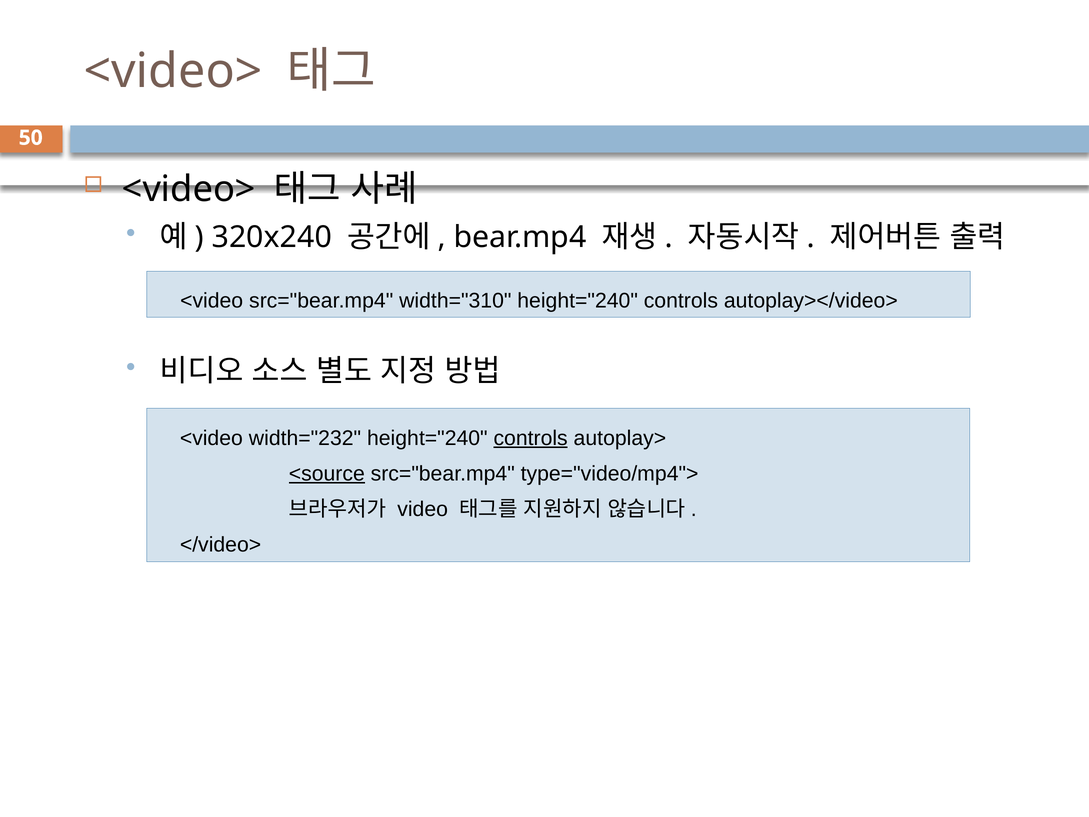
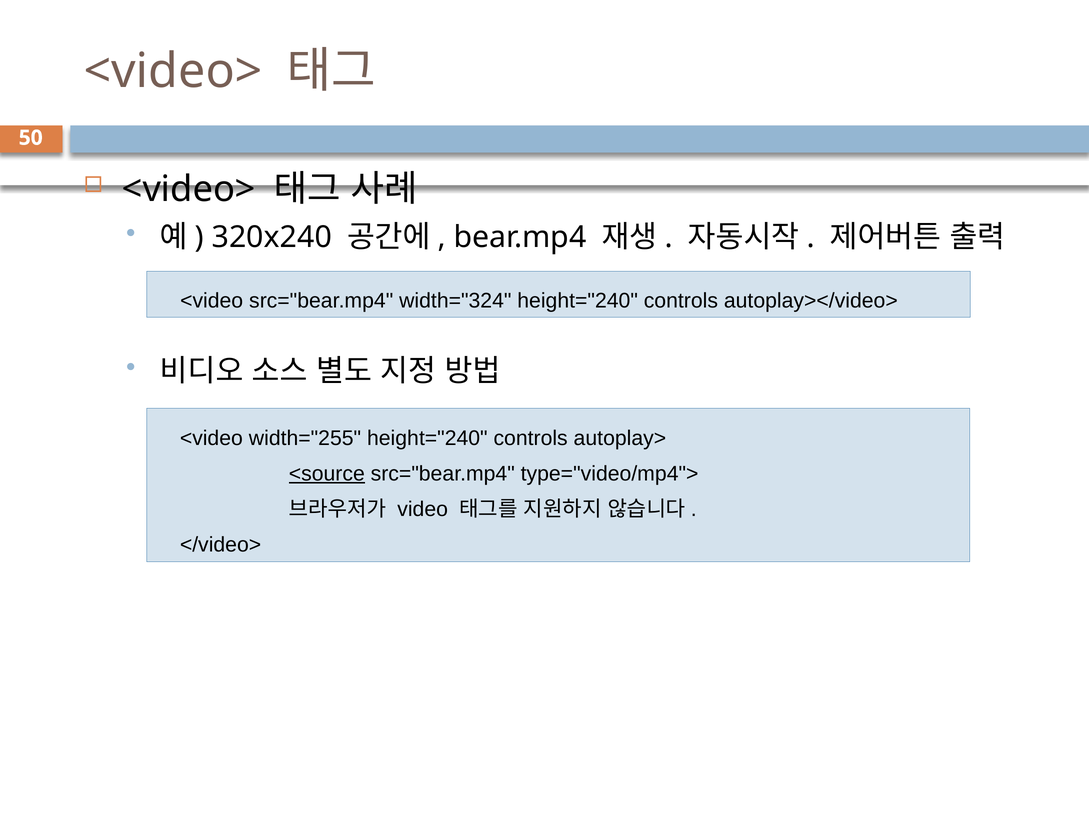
width="310: width="310 -> width="324 (455, 301)
width="232: width="232 -> width="255 (305, 438)
controls underline: present -> none (531, 438)
